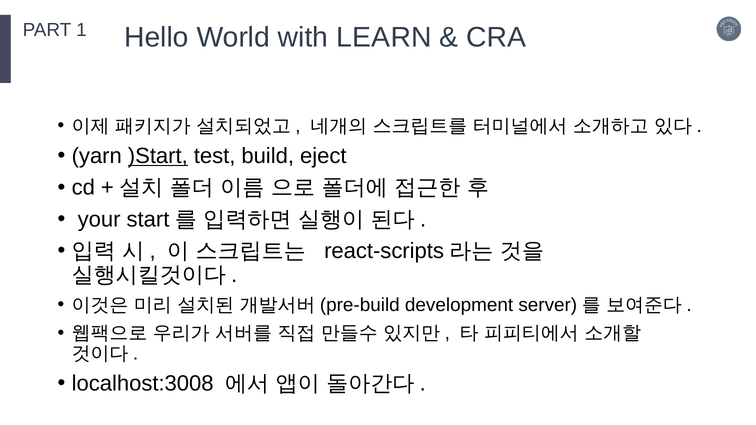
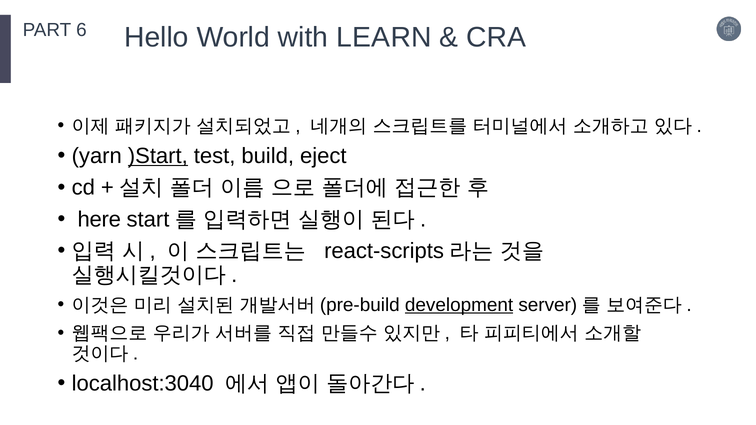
1: 1 -> 6 (81, 30)
your: your -> here (99, 219)
development underline: none -> present (459, 305)
localhost:3008: localhost:3008 -> localhost:3040 (143, 384)
